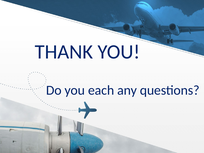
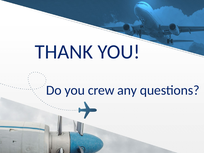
each: each -> crew (101, 90)
